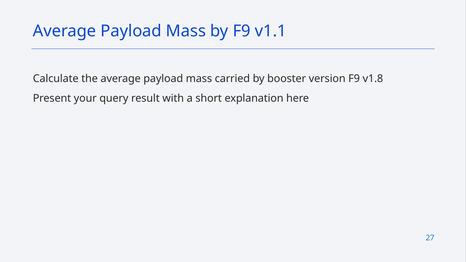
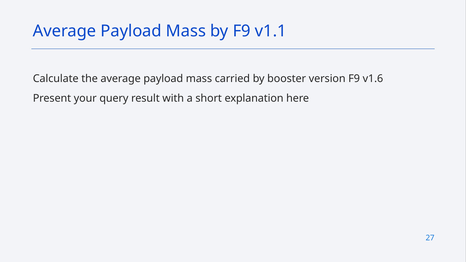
v1.8: v1.8 -> v1.6 (373, 79)
